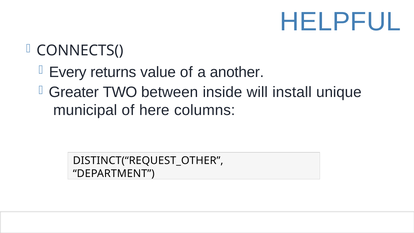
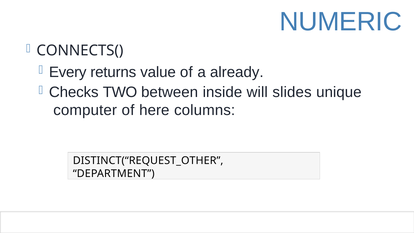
HELPFUL: HELPFUL -> NUMERIC (341, 22)
another: another -> already (237, 72)
Greater: Greater -> Checks (74, 92)
install: install -> slides (292, 92)
municipal: municipal -> computer (85, 110)
